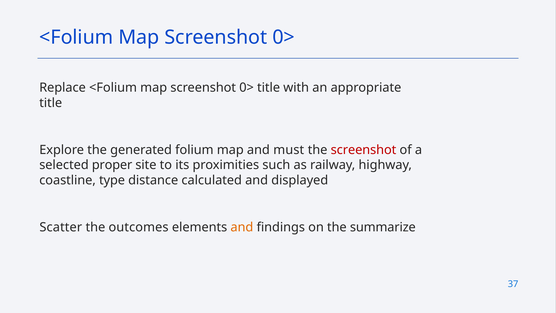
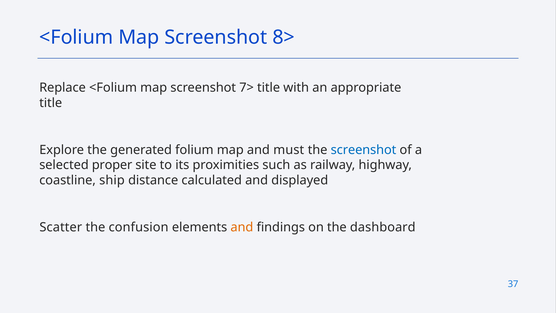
0>: 0> -> 8> (284, 37)
0>: 0> -> 7> (247, 88)
screenshot colour: red -> blue (363, 150)
type: type -> ship (112, 180)
outcomes: outcomes -> confusion (139, 227)
summarize: summarize -> dashboard (383, 227)
